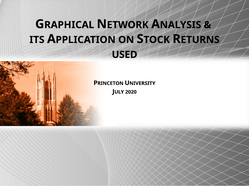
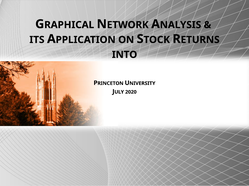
USED: USED -> INTO (125, 55)
